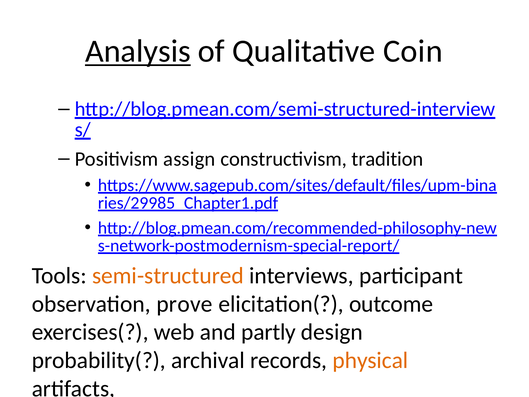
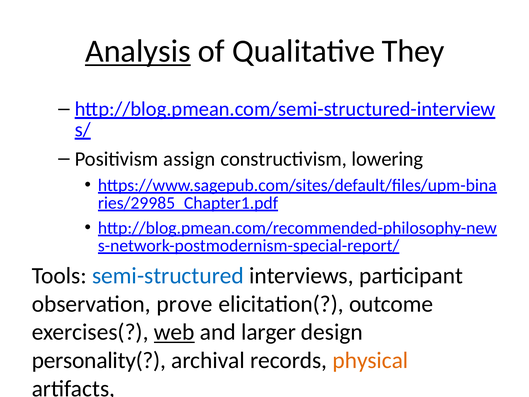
Coin: Coin -> They (413, 51)
tradition: tradition -> lowering (387, 159)
semi-structured colour: orange -> blue (168, 276)
web underline: none -> present (174, 332)
partly: partly -> larger (269, 332)
probability(: probability( -> personality( (99, 360)
